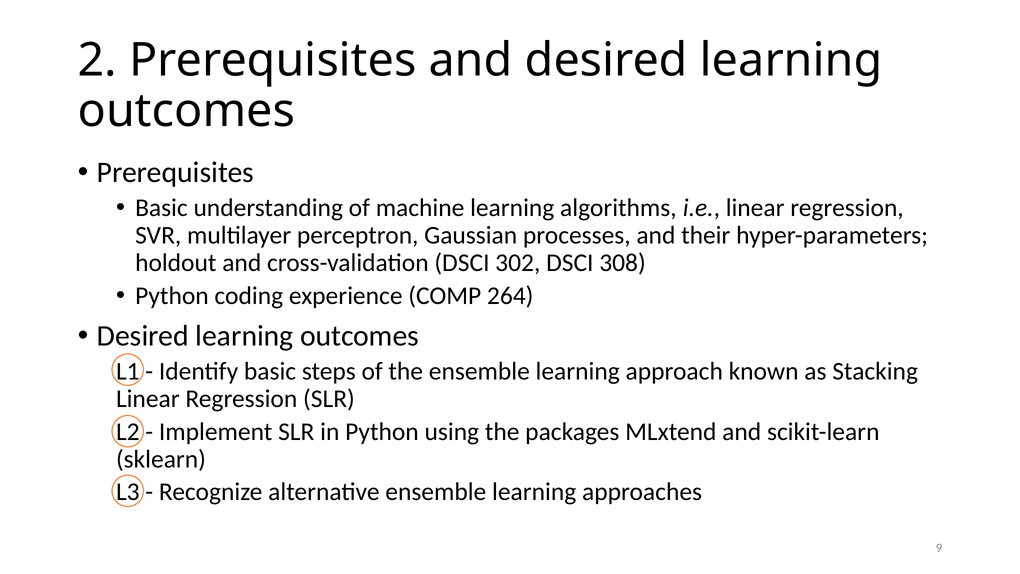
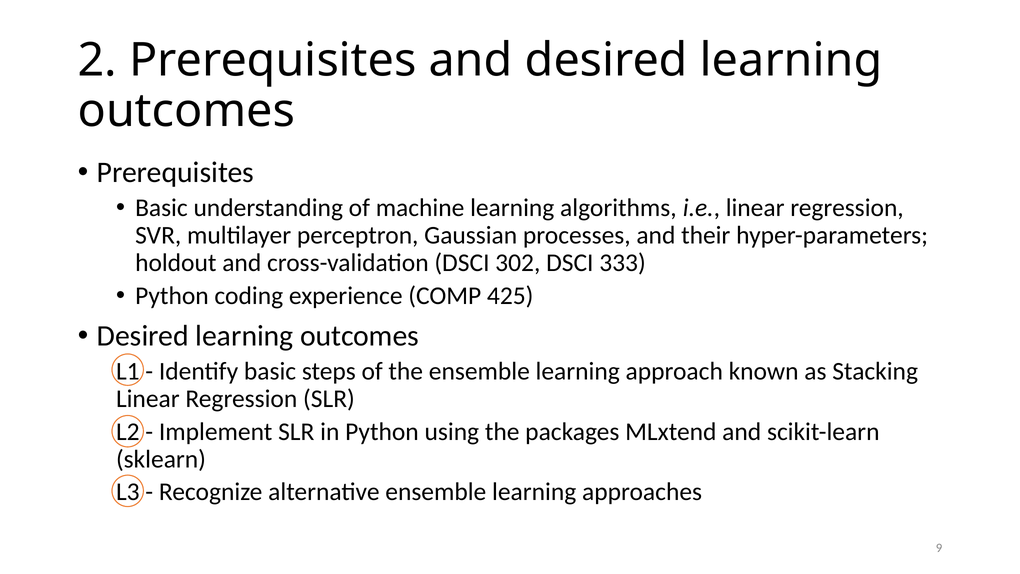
308: 308 -> 333 (623, 263)
264: 264 -> 425 (510, 296)
